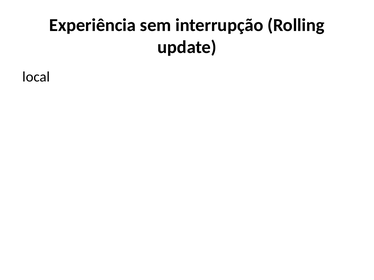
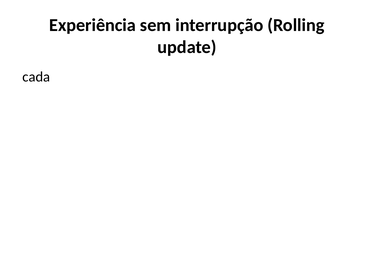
local: local -> cada (36, 77)
